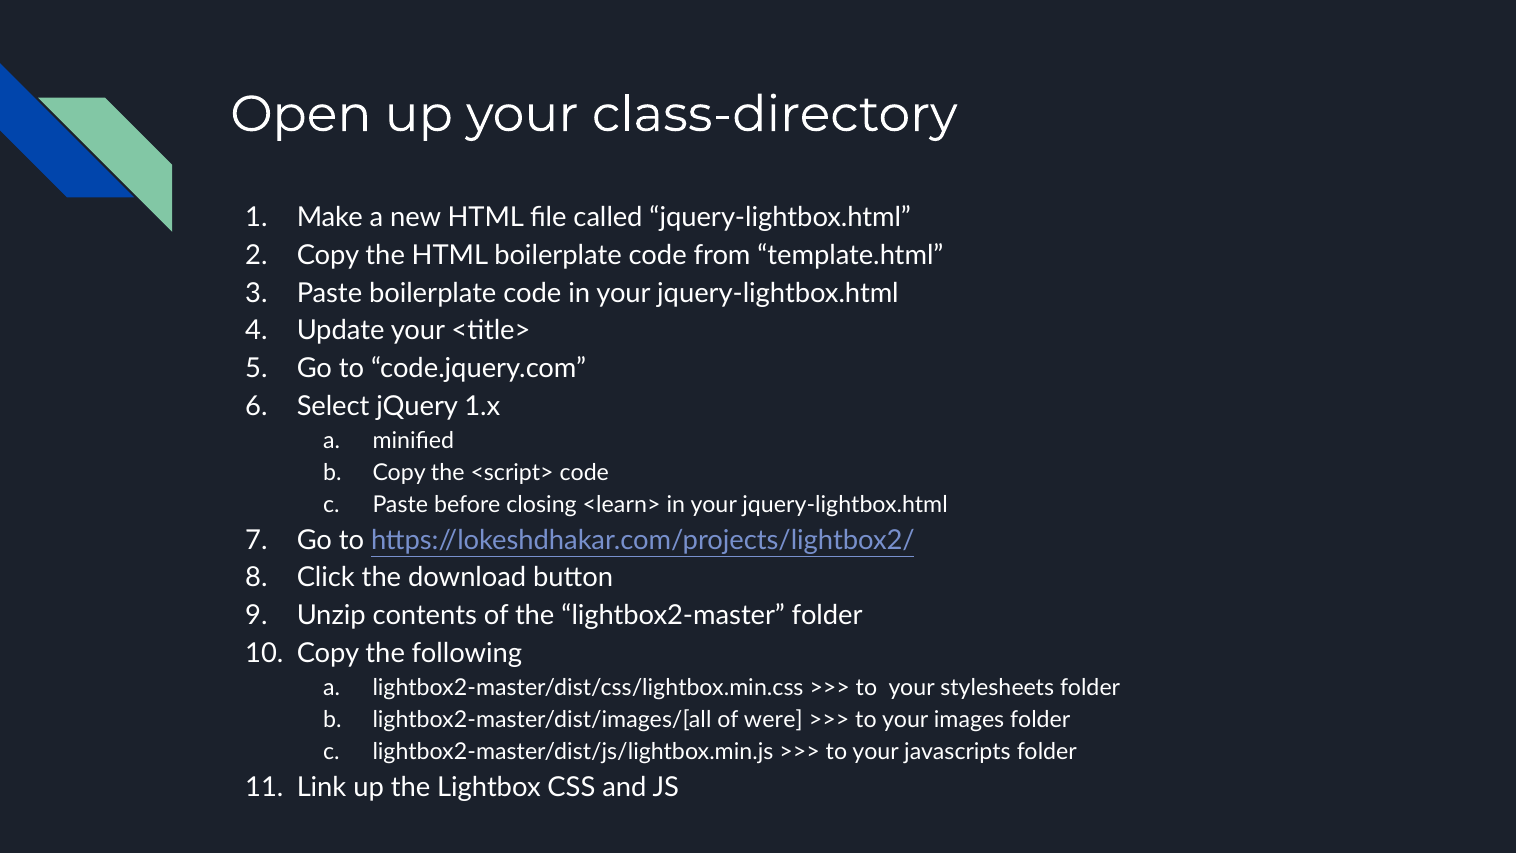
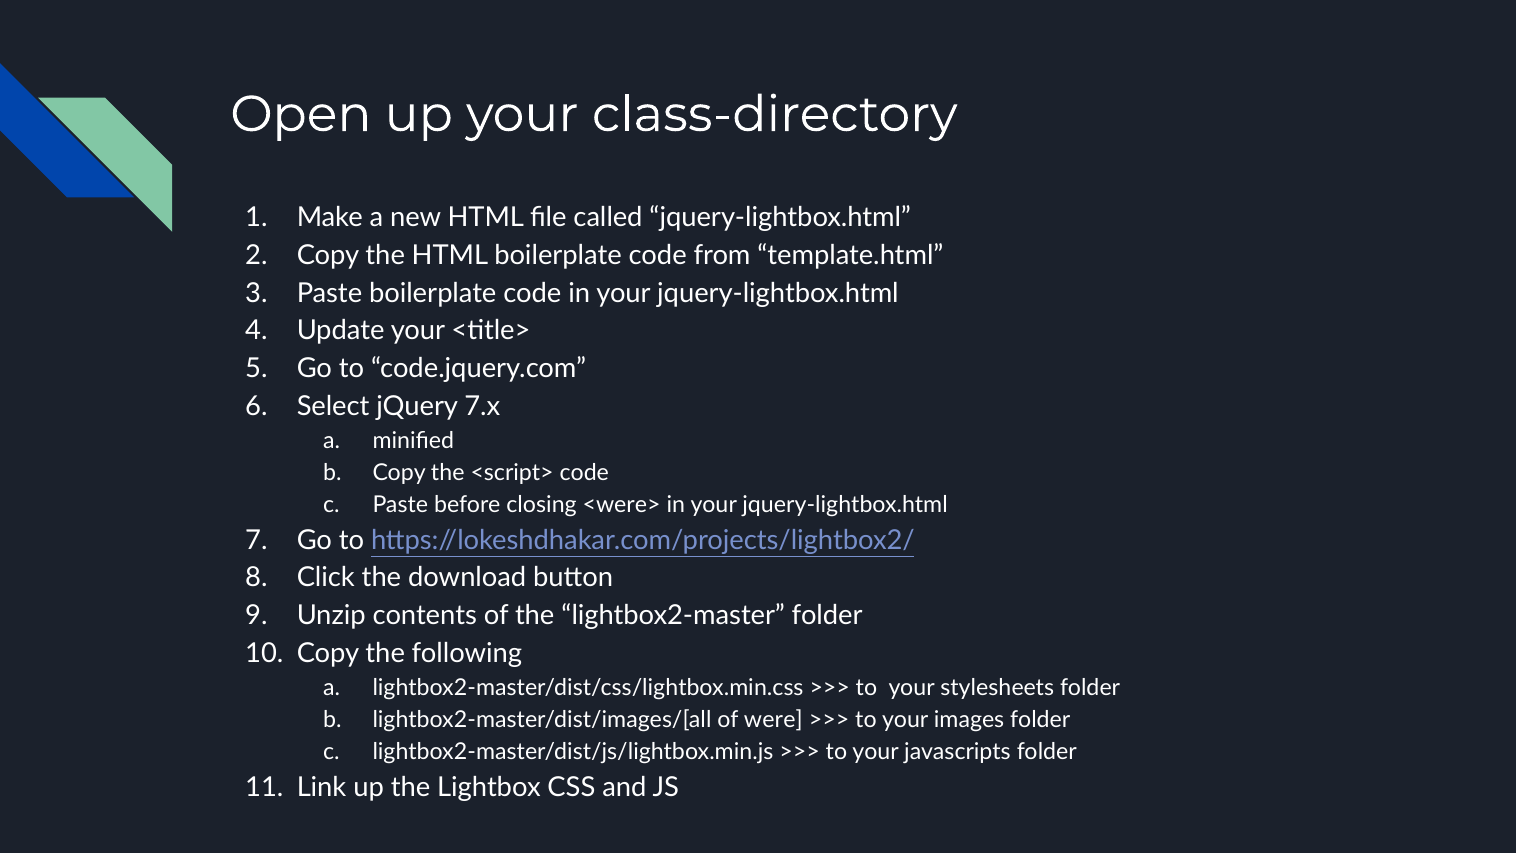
1.x: 1.x -> 7.x (482, 406)
<learn>: <learn> -> <were> (622, 504)
